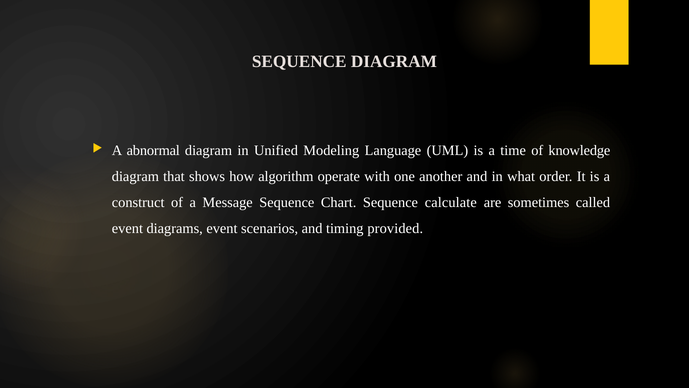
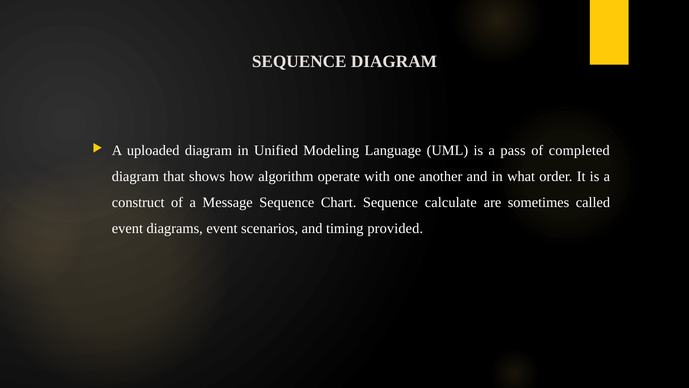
abnormal: abnormal -> uploaded (153, 150)
time: time -> pass (513, 150)
knowledge: knowledge -> completed (579, 150)
